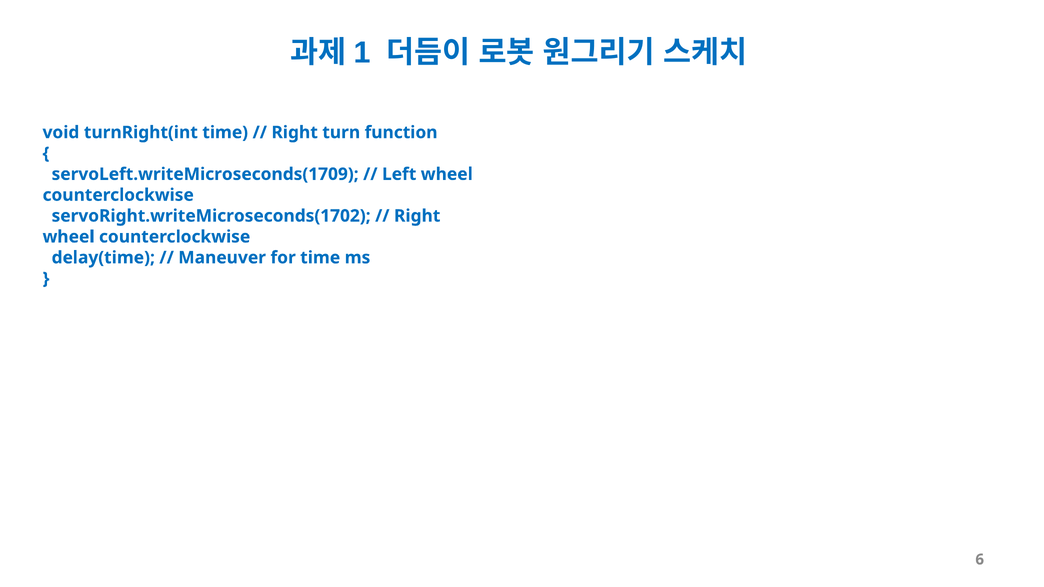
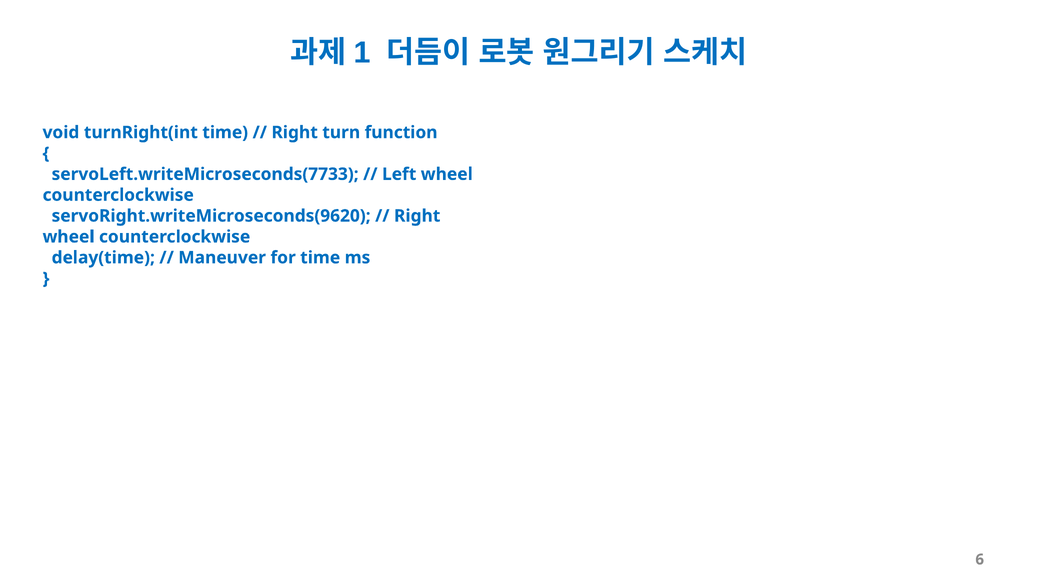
servoLeft.writeMicroseconds(1709: servoLeft.writeMicroseconds(1709 -> servoLeft.writeMicroseconds(7733 (205, 174)
servoRight.writeMicroseconds(1702: servoRight.writeMicroseconds(1702 -> servoRight.writeMicroseconds(9620 (211, 216)
